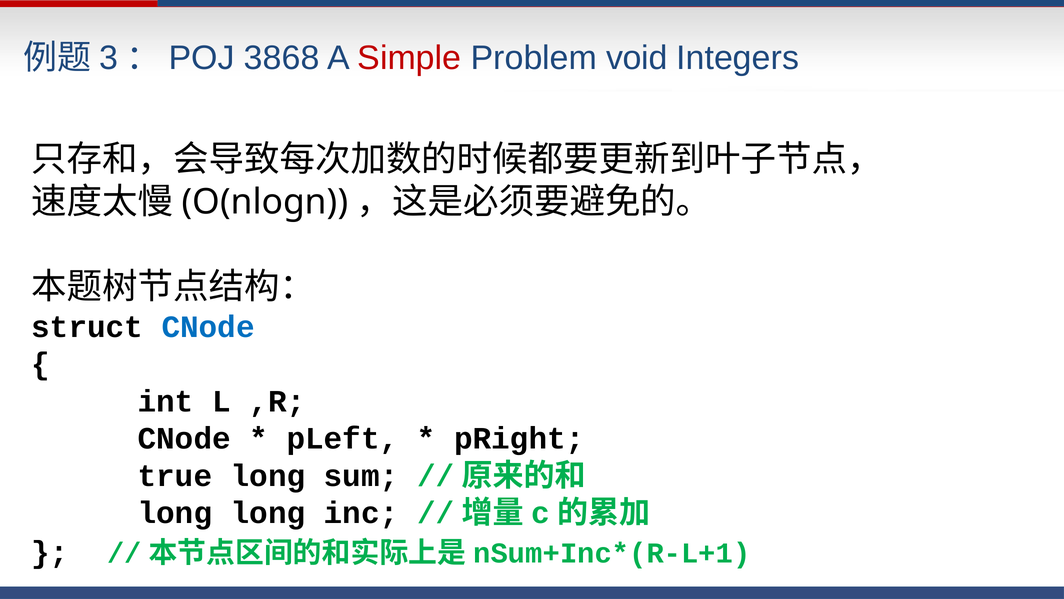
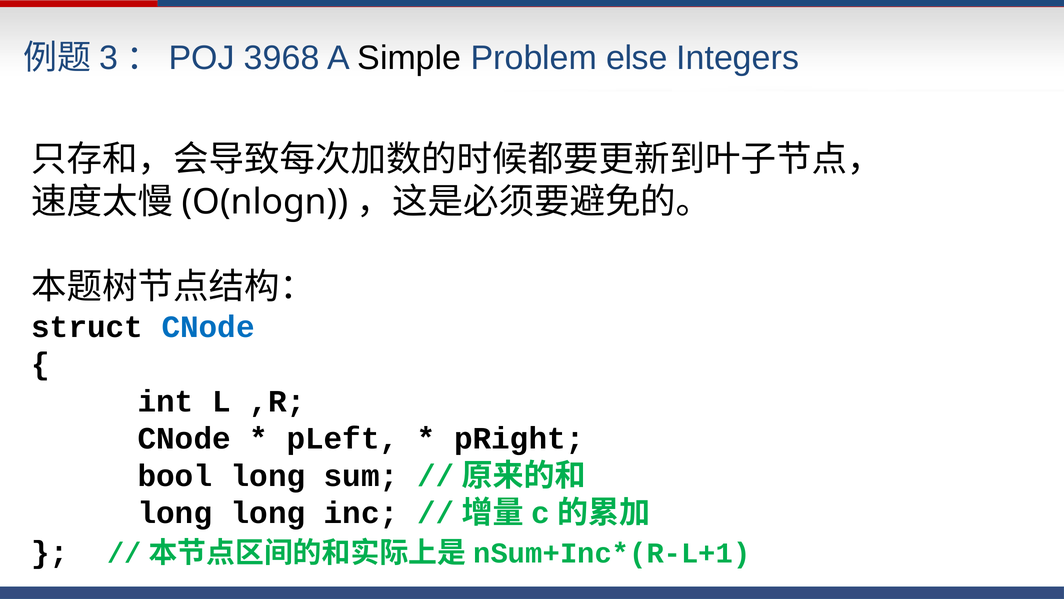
3868: 3868 -> 3968 (282, 58)
Simple colour: red -> black (409, 58)
void: void -> else (637, 58)
true: true -> bool (175, 476)
